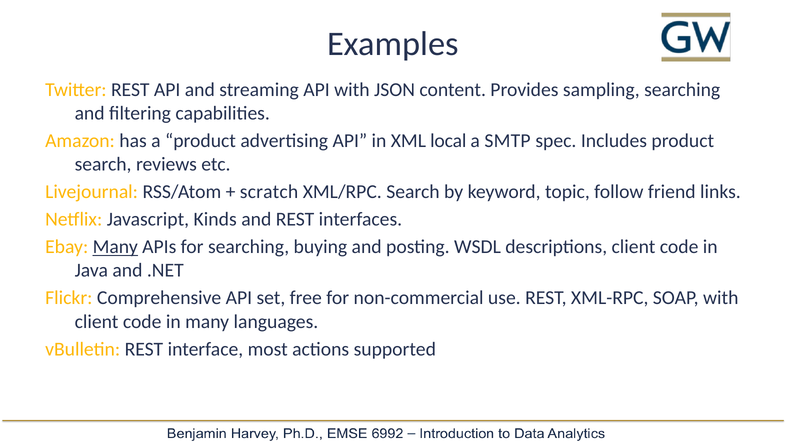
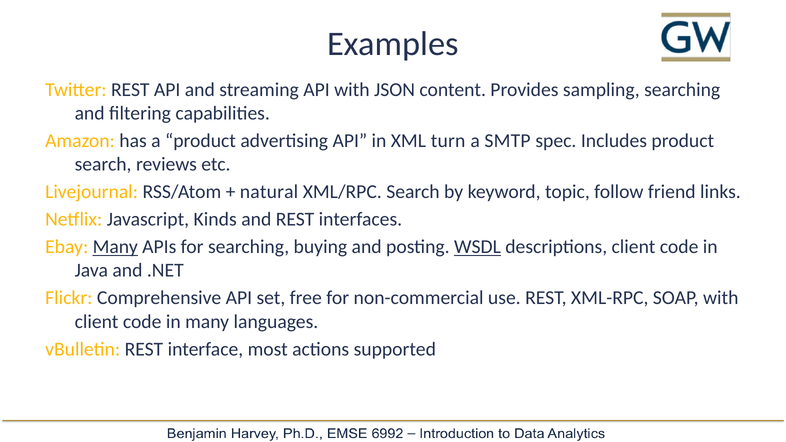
local: local -> turn (448, 141)
scratch: scratch -> natural (269, 192)
WSDL underline: none -> present (478, 247)
